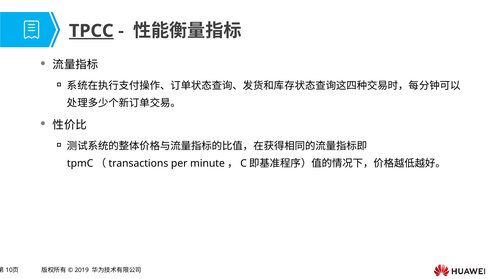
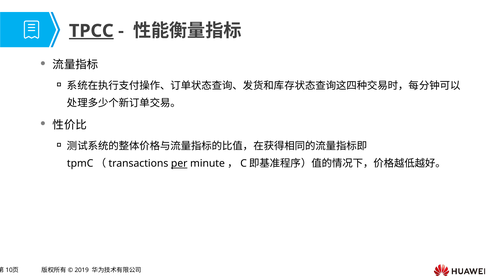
per underline: none -> present (179, 164)
